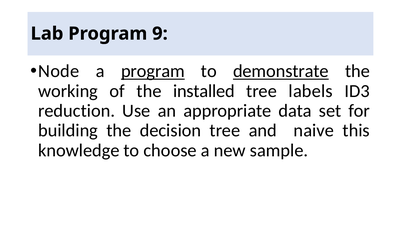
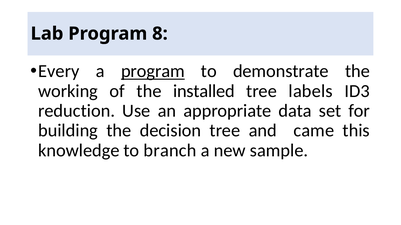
9: 9 -> 8 (160, 34)
Node: Node -> Every (59, 71)
demonstrate underline: present -> none (281, 71)
naive: naive -> came (314, 131)
choose: choose -> branch (170, 151)
